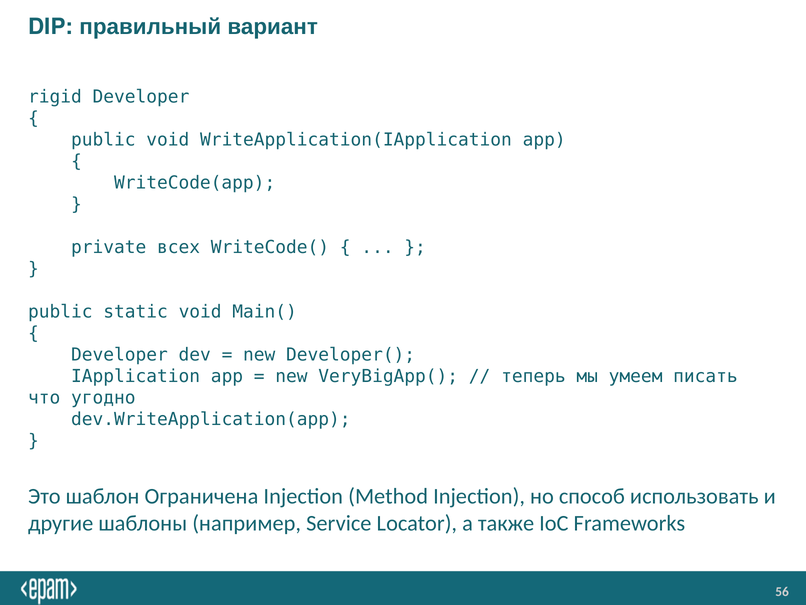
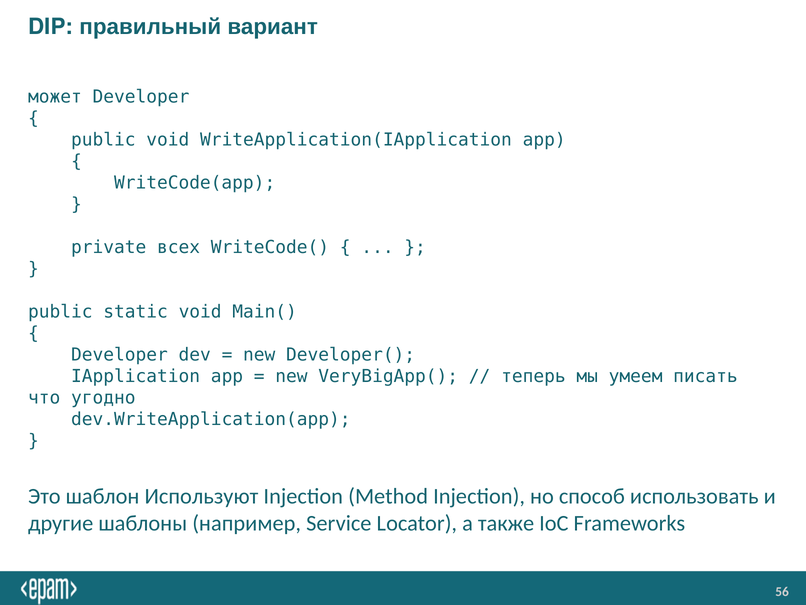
rigid: rigid -> может (55, 97)
Ограничена: Ограничена -> Используют (201, 496)
